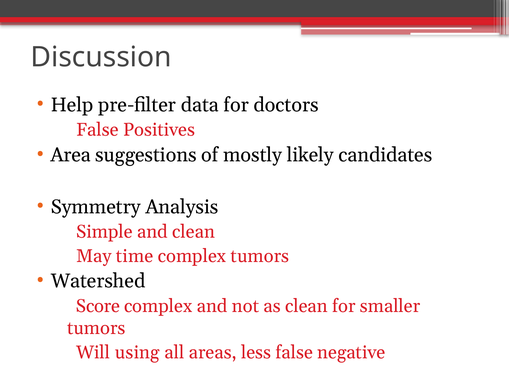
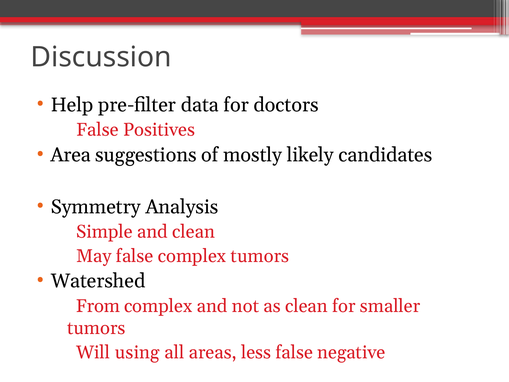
May time: time -> false (135, 256)
Score: Score -> From (98, 306)
